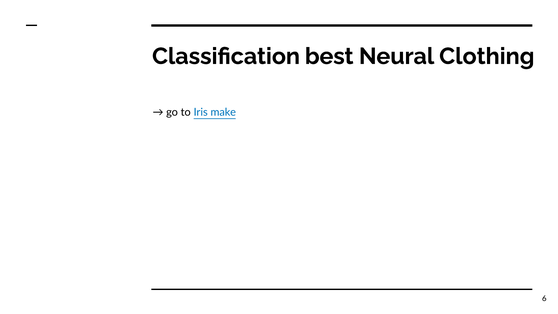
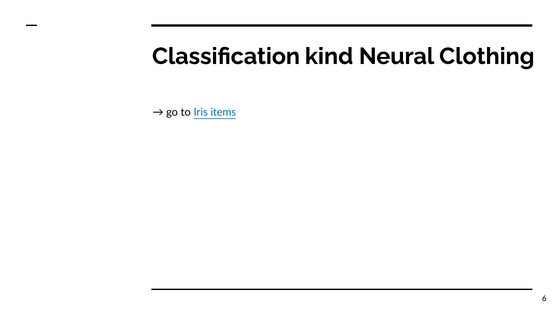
best: best -> kind (329, 56)
make: make -> items (223, 112)
